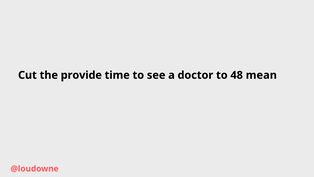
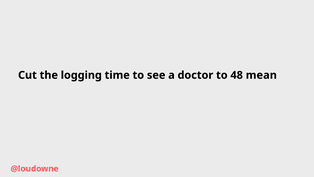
provide: provide -> logging (81, 75)
